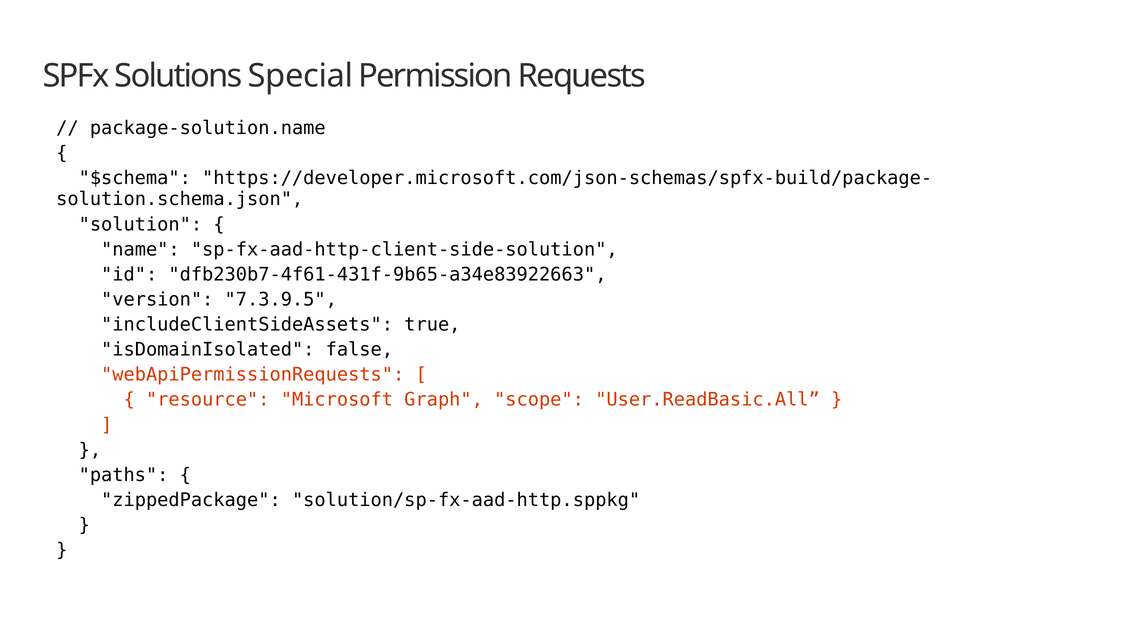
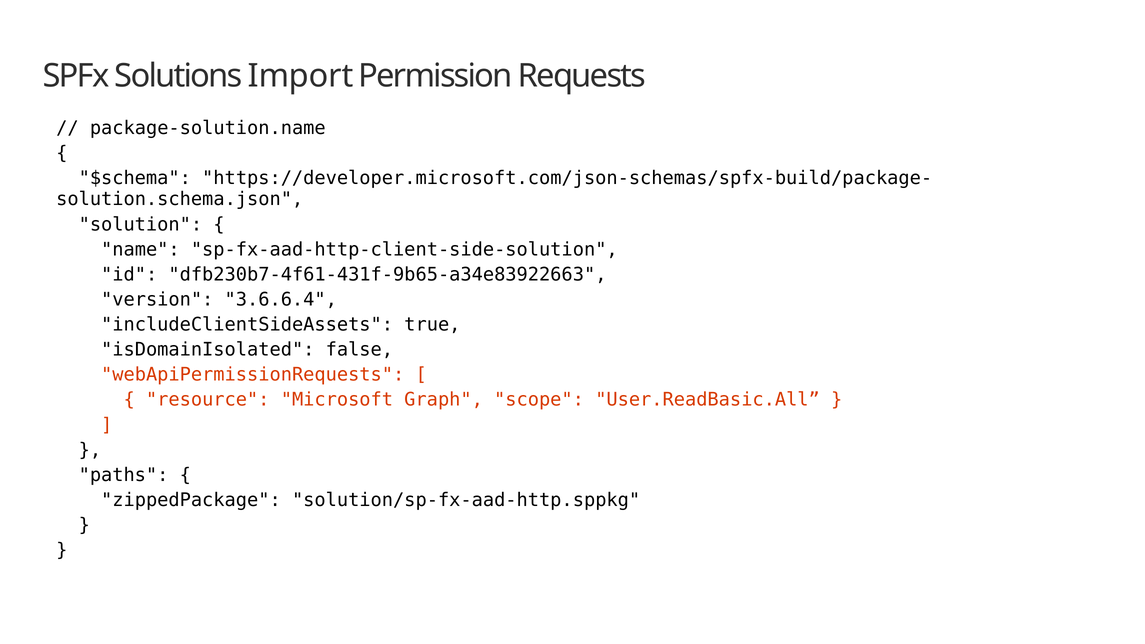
Special: Special -> Import (301, 76)
7.3.9.5: 7.3.9.5 -> 3.6.6.4 (281, 300)
